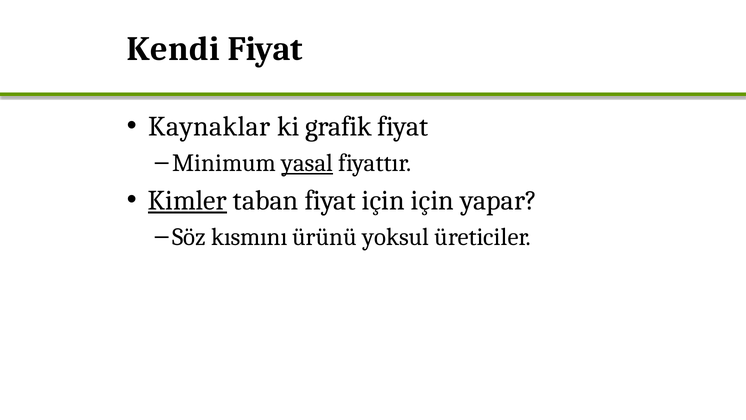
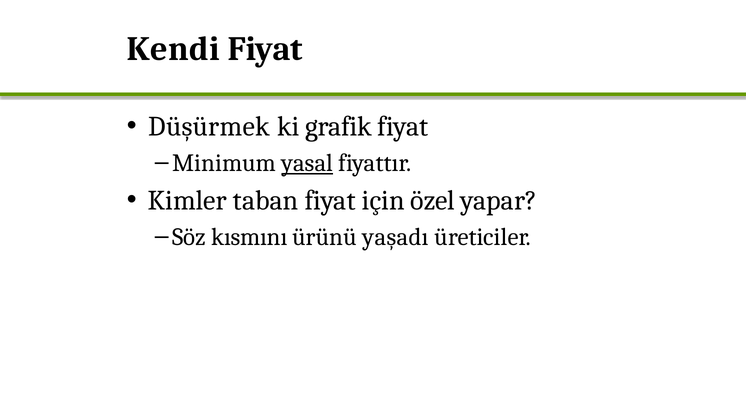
Kaynaklar: Kaynaklar -> Düşürmek (209, 126)
Kimler underline: present -> none (187, 200)
için için: için -> özel (433, 200)
yoksul: yoksul -> yaşadı (396, 237)
